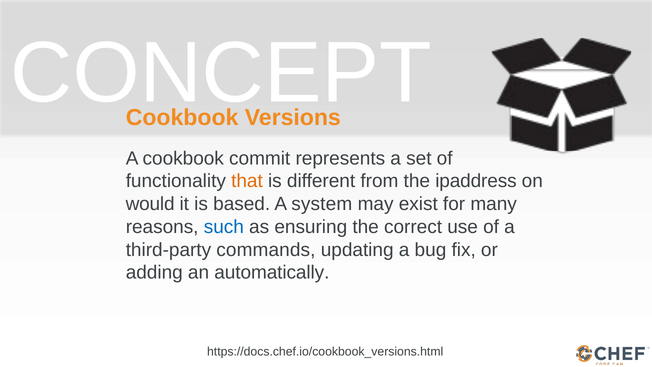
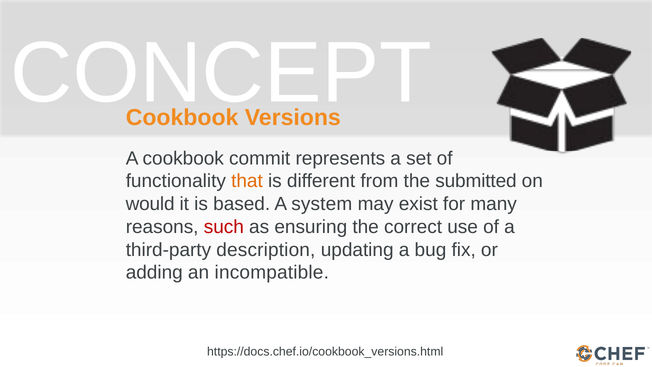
ipaddress: ipaddress -> submitted (476, 181)
such colour: blue -> red (224, 227)
commands: commands -> description (266, 250)
automatically: automatically -> incompatible (272, 272)
